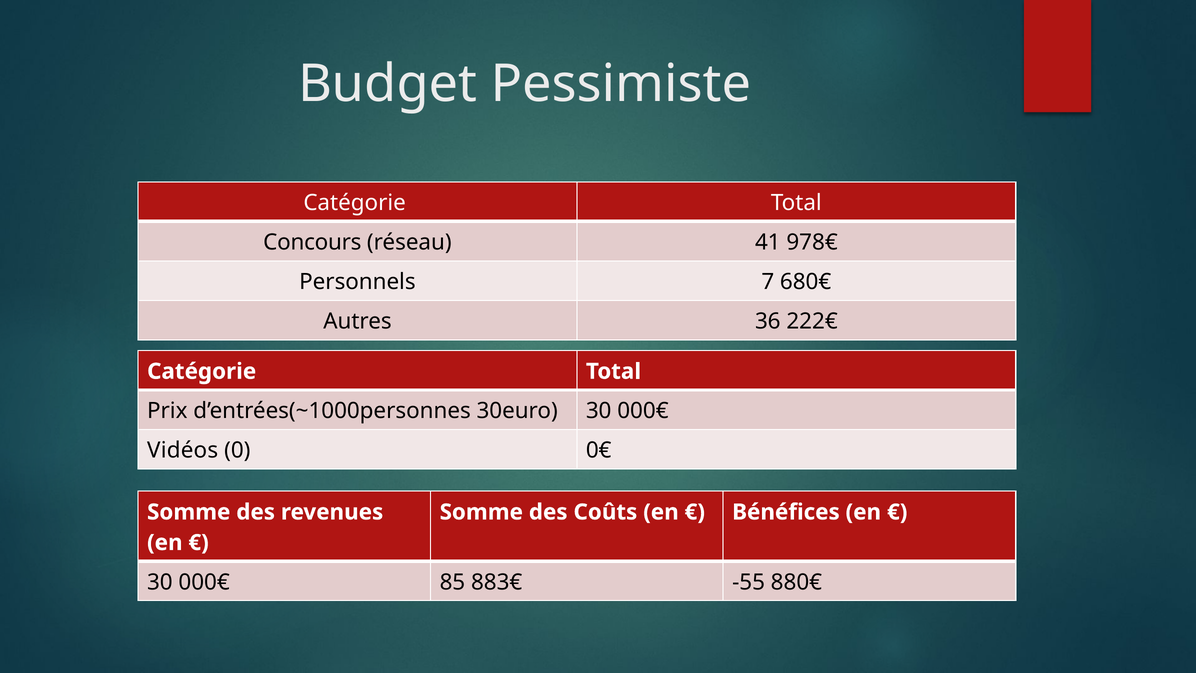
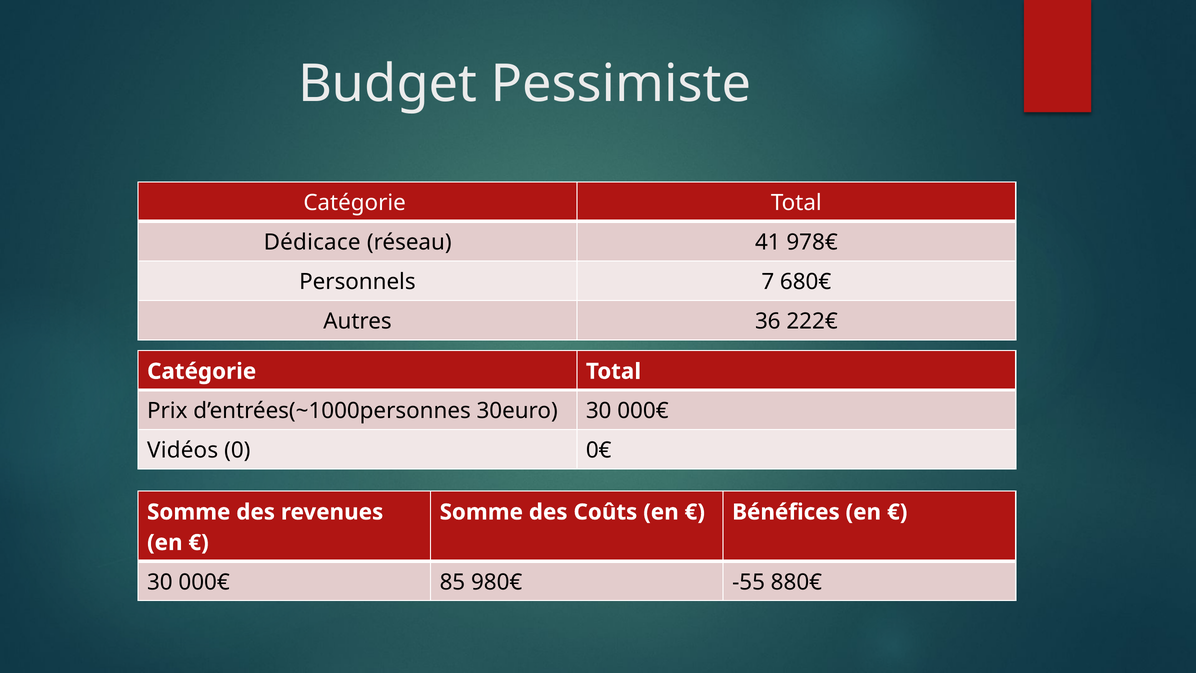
Concours: Concours -> Dédicace (312, 242)
883€: 883€ -> 980€ (497, 582)
